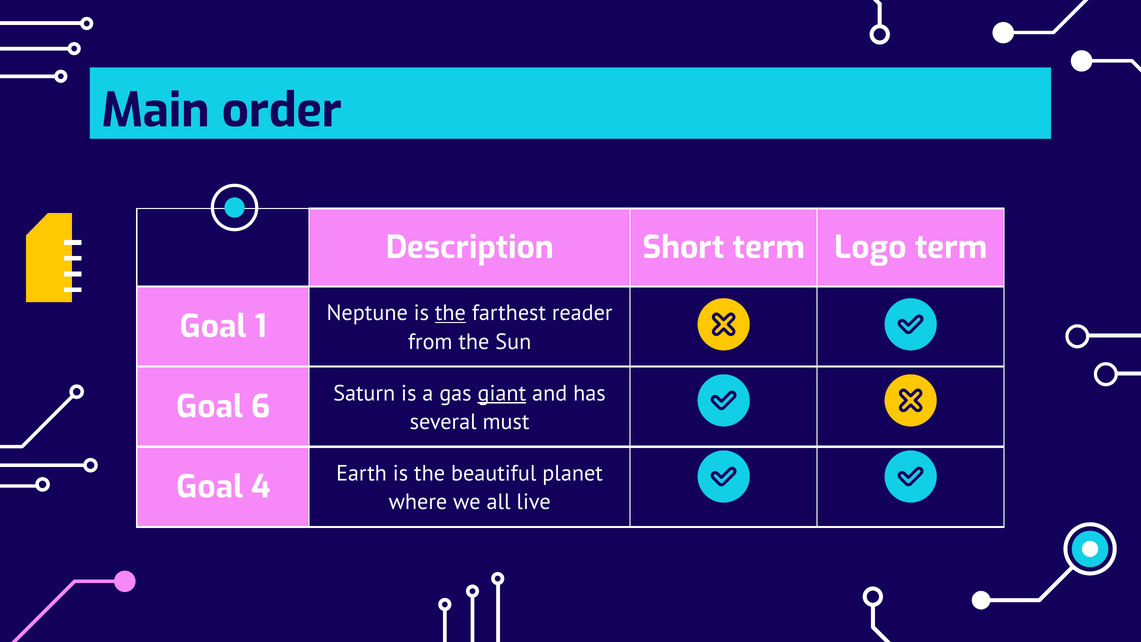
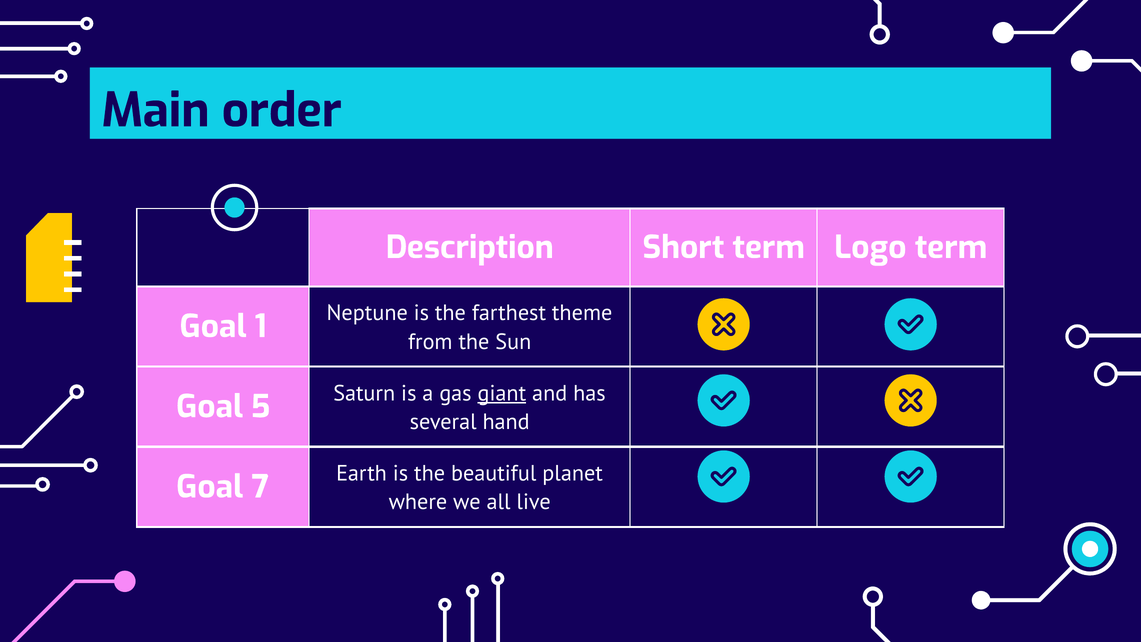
the underline: present -> none (450, 313)
reader: reader -> theme (582, 313)
6: 6 -> 5 (261, 407)
must: must -> hand (506, 422)
4: 4 -> 7 (260, 487)
